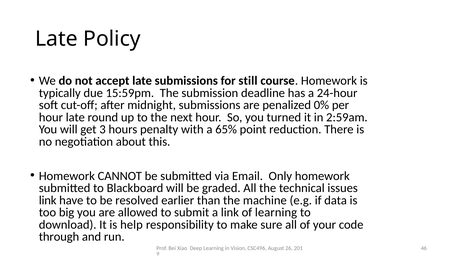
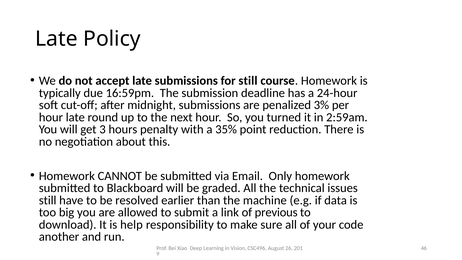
15:59pm: 15:59pm -> 16:59pm (130, 93)
0%: 0% -> 3% (321, 105)
65%: 65% -> 35% (226, 129)
link: link -> still (48, 200)
of learning: learning -> previous (276, 212)
through: through -> another (59, 237)
